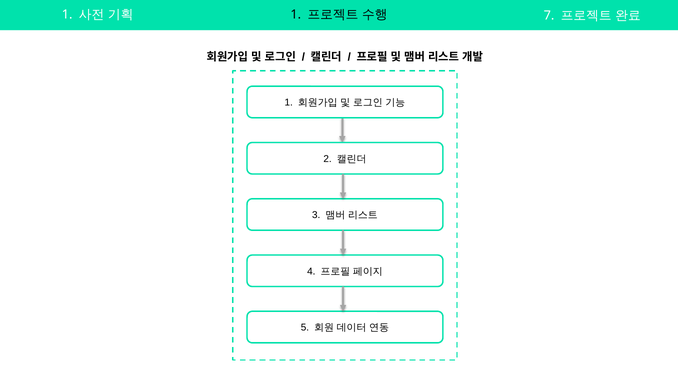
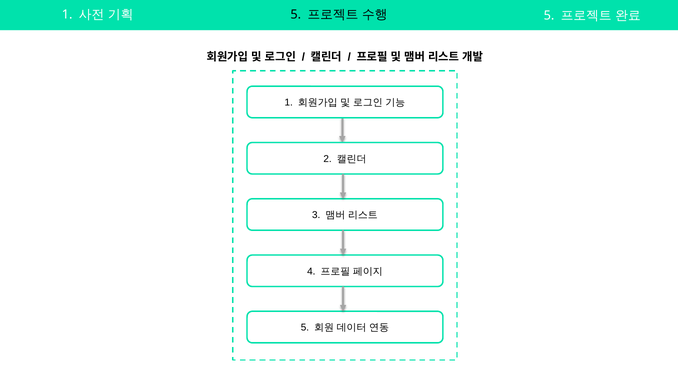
1: 1 -> 5 (296, 15)
7: 7 -> 5 (549, 15)
